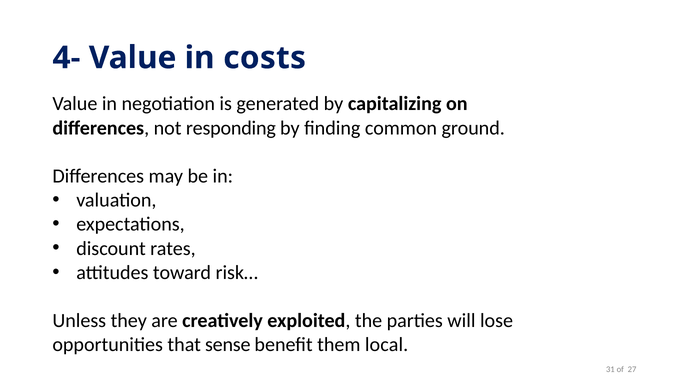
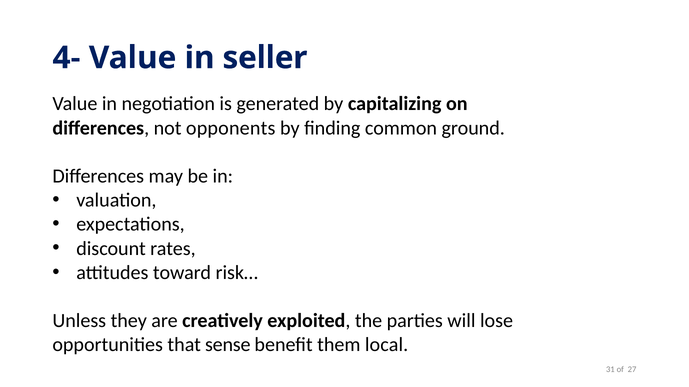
costs: costs -> seller (265, 58)
responding: responding -> opponents (231, 128)
